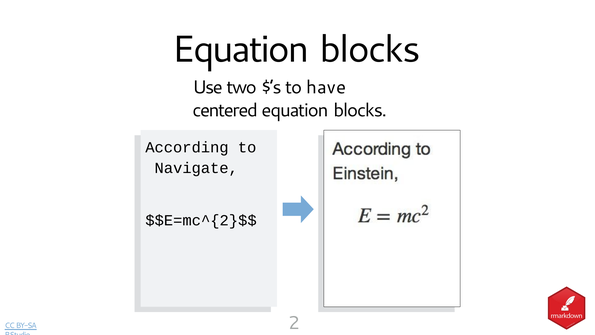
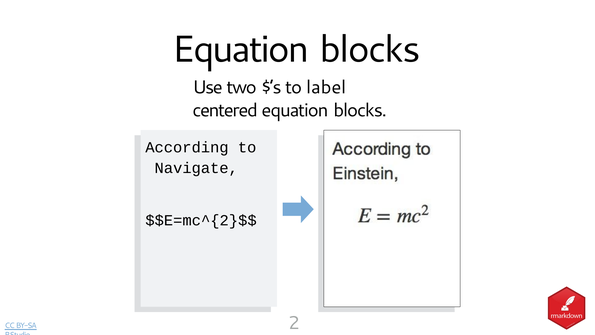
have: have -> label (326, 87)
